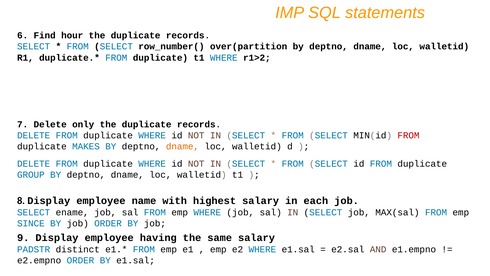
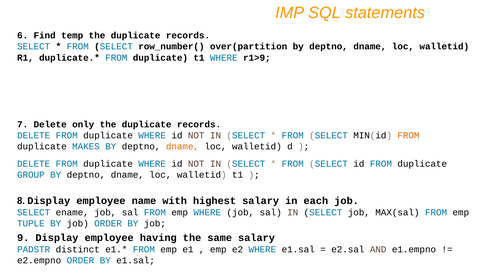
hour: hour -> temp (72, 36)
r1>2: r1>2 -> r1>9 (257, 58)
FROM colour: red -> orange (408, 135)
SINCE: SINCE -> TUPLE (31, 223)
